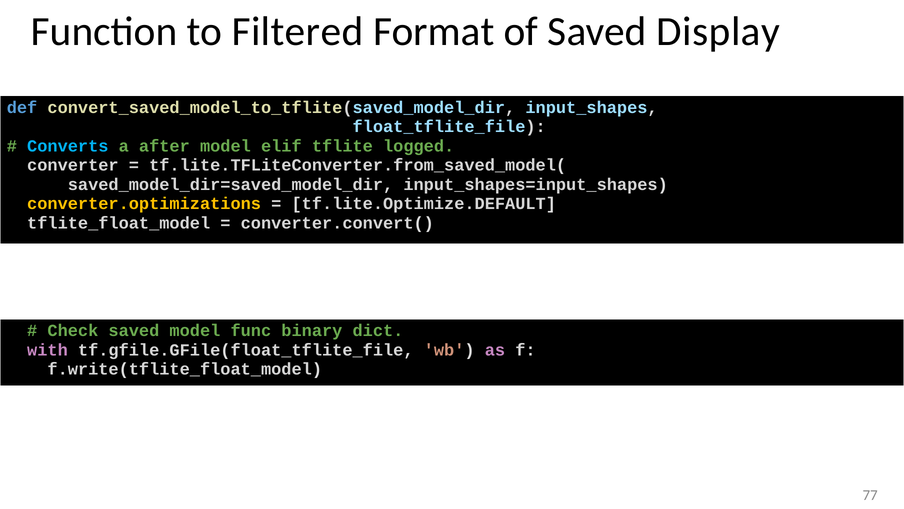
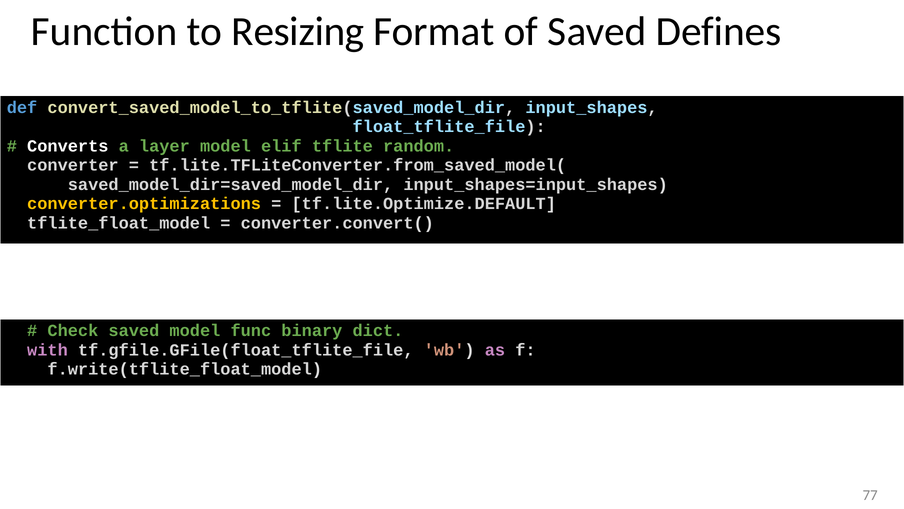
Filtered: Filtered -> Resizing (298, 32)
Display: Display -> Defines (718, 32)
Converts colour: light blue -> white (68, 146)
after: after -> layer (164, 146)
logged: logged -> random (419, 146)
